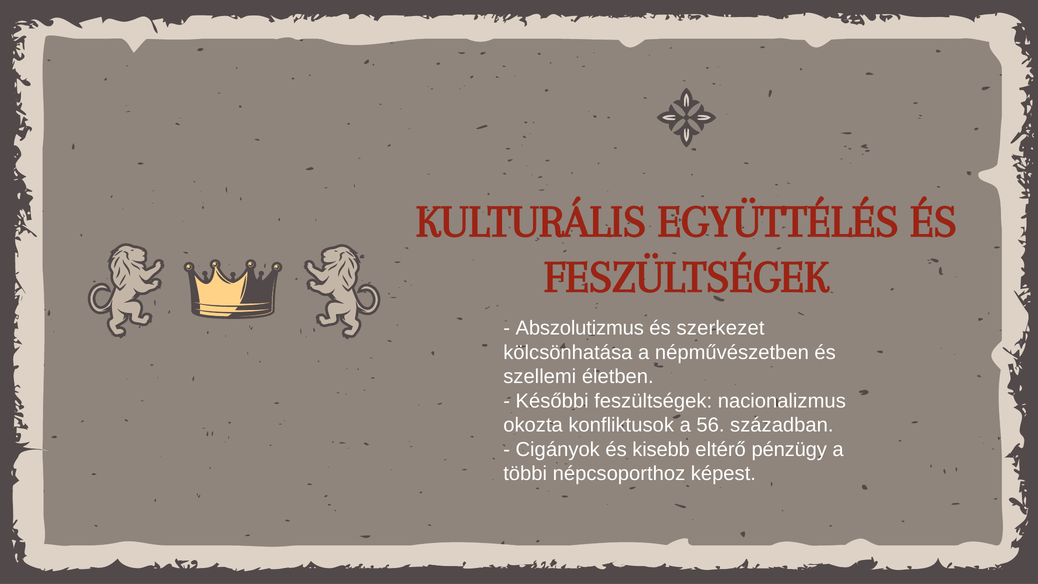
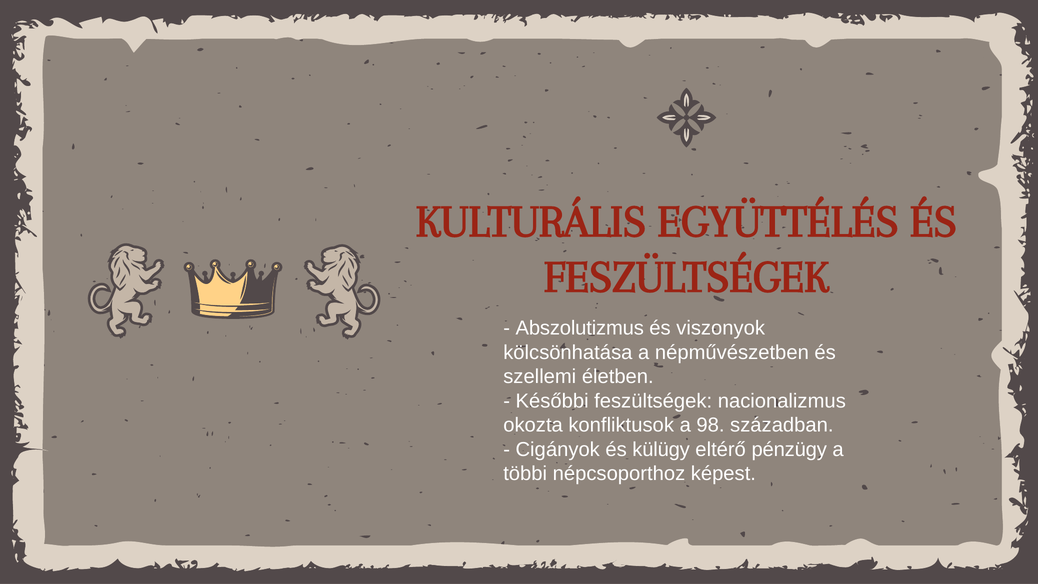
szerkezet: szerkezet -> viszonyok (721, 328)
56: 56 -> 98 (710, 425)
kisebb: kisebb -> külügy (661, 449)
